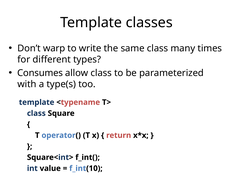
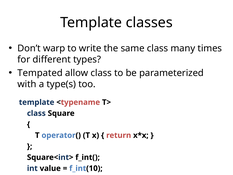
Consumes: Consumes -> Tempated (40, 73)
